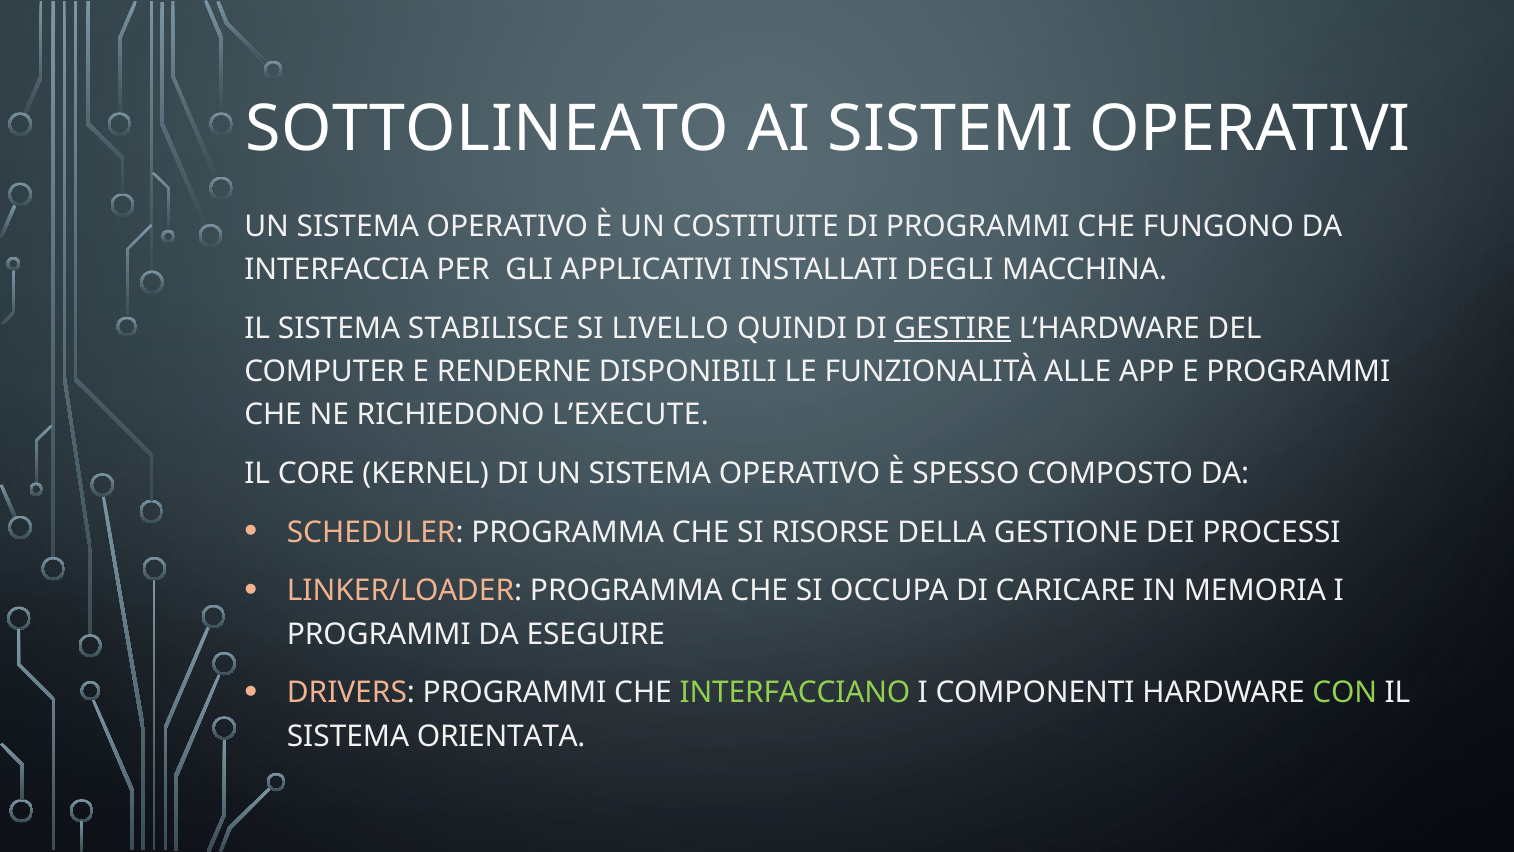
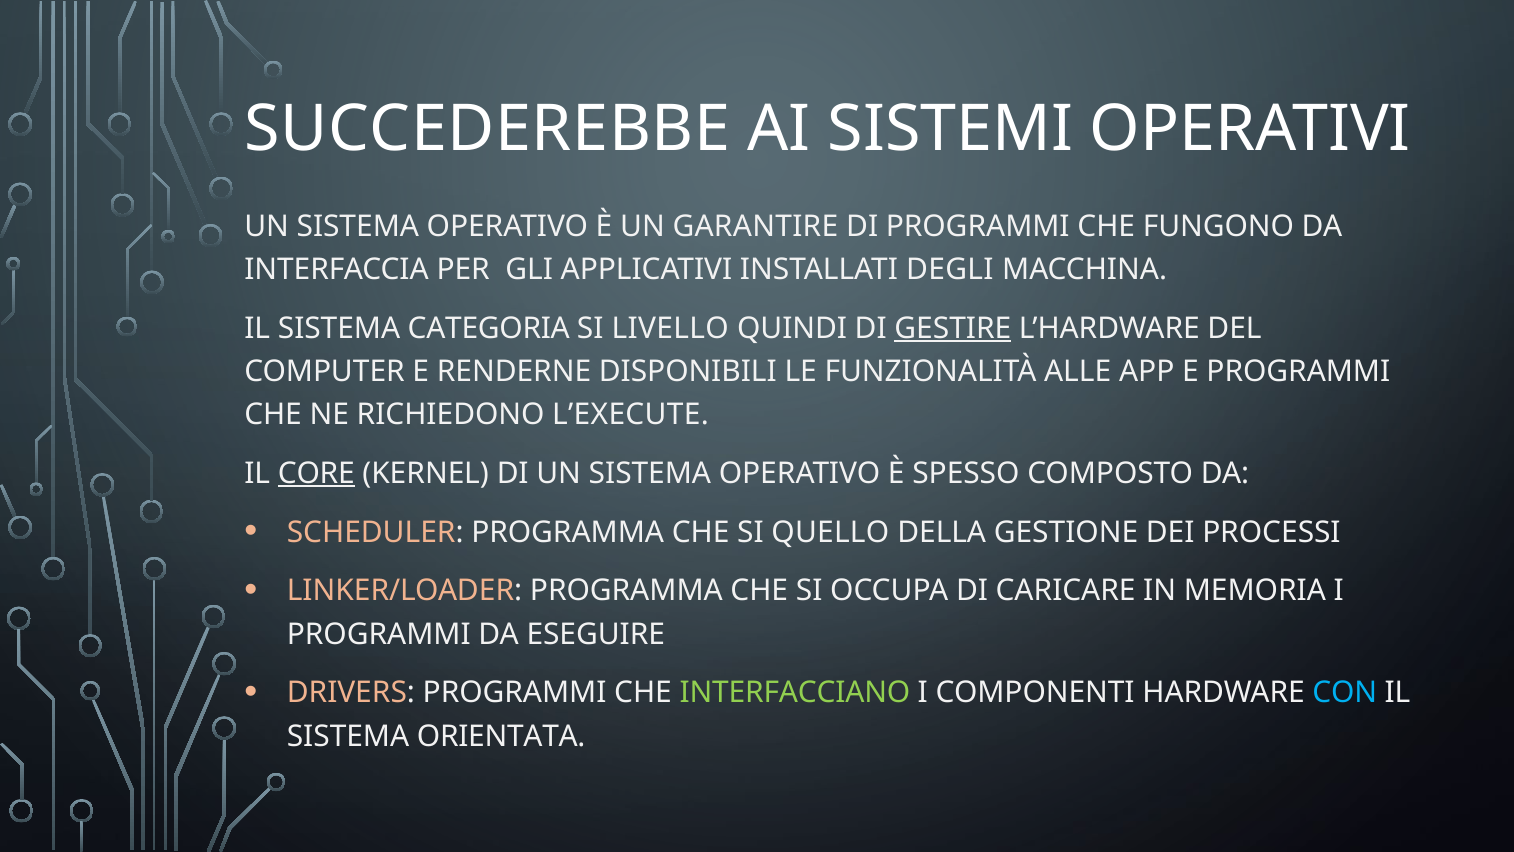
SOTTOLINEATO: SOTTOLINEATO -> SUCCEDEREBBE (487, 129)
COSTITUITE: COSTITUITE -> GARANTIRE (755, 226)
STABILISCE: STABILISCE -> CATEGORIA (489, 328)
CORE underline: none -> present (316, 473)
RISORSE: RISORSE -> QUELLO (830, 532)
CON colour: light green -> light blue (1345, 693)
